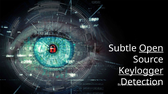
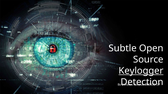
Open underline: present -> none (151, 48)
